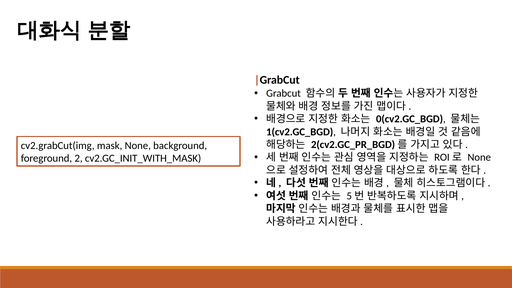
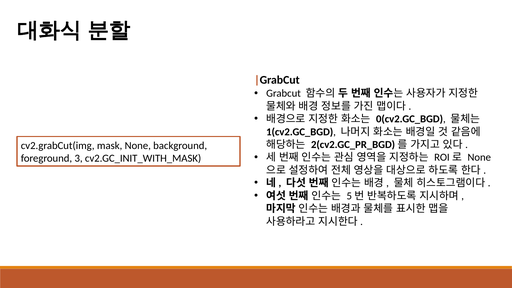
2: 2 -> 3 (79, 158)
